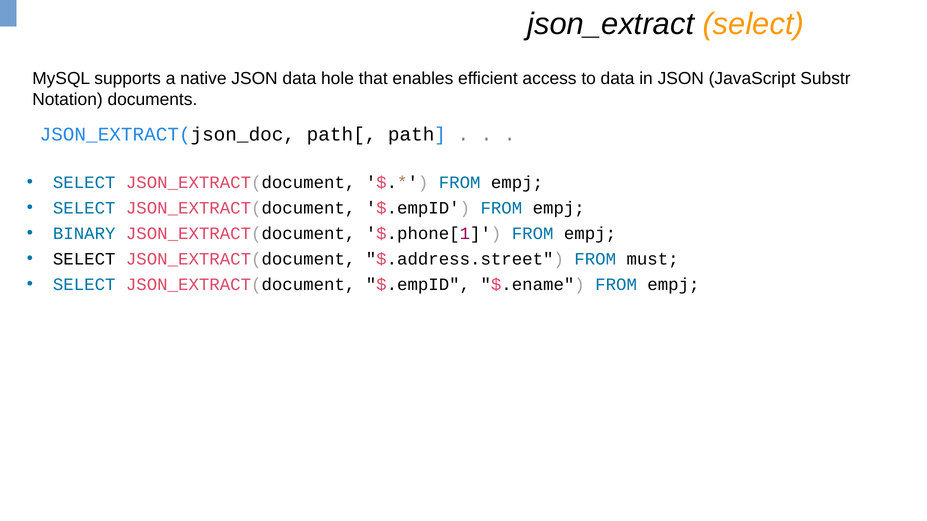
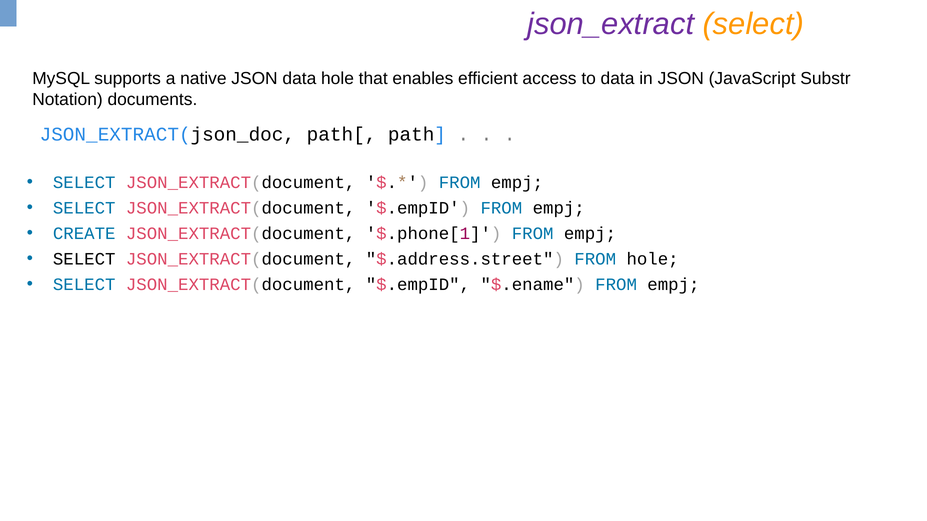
json_extract colour: black -> purple (611, 24)
BINARY: BINARY -> CREATE (84, 234)
FROM must: must -> hole (653, 259)
